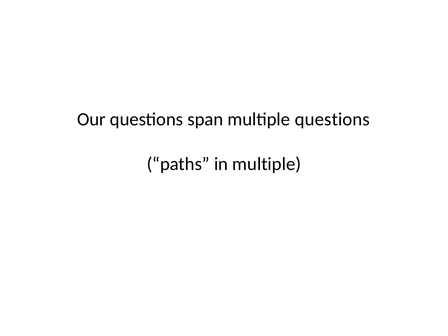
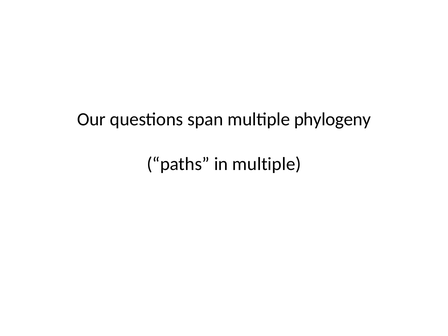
multiple questions: questions -> phylogeny (333, 119)
